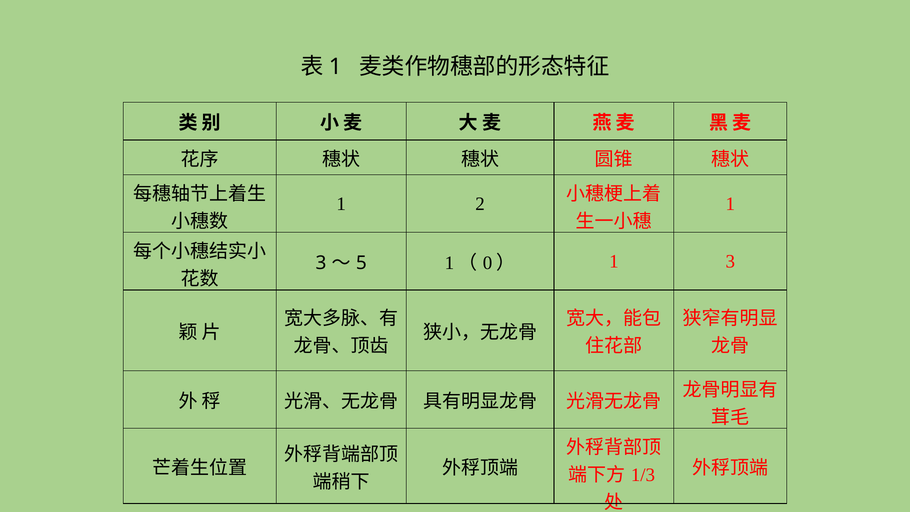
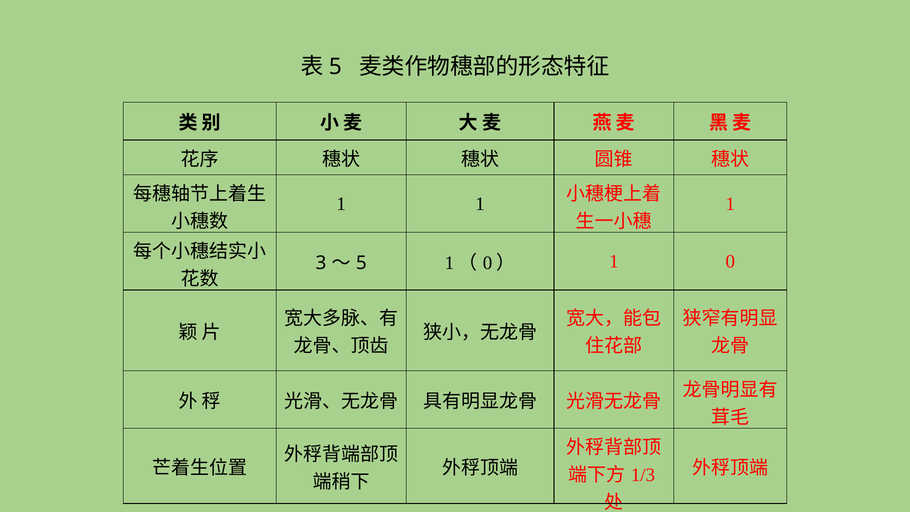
1: 1 -> 5 (335, 67)
1 2: 2 -> 1 (480, 204)
1 3: 3 -> 0 (730, 261)
